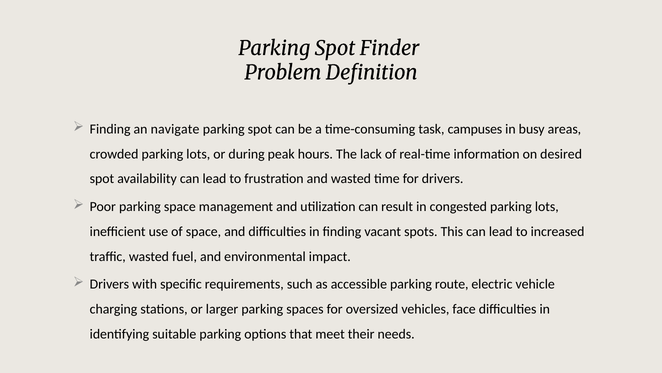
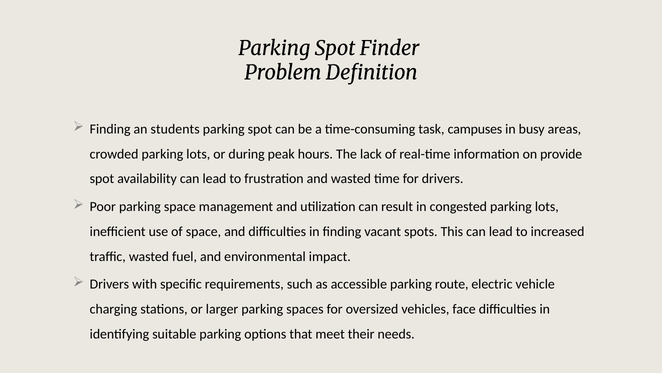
navigate: navigate -> students (175, 129)
desired: desired -> provide (561, 154)
